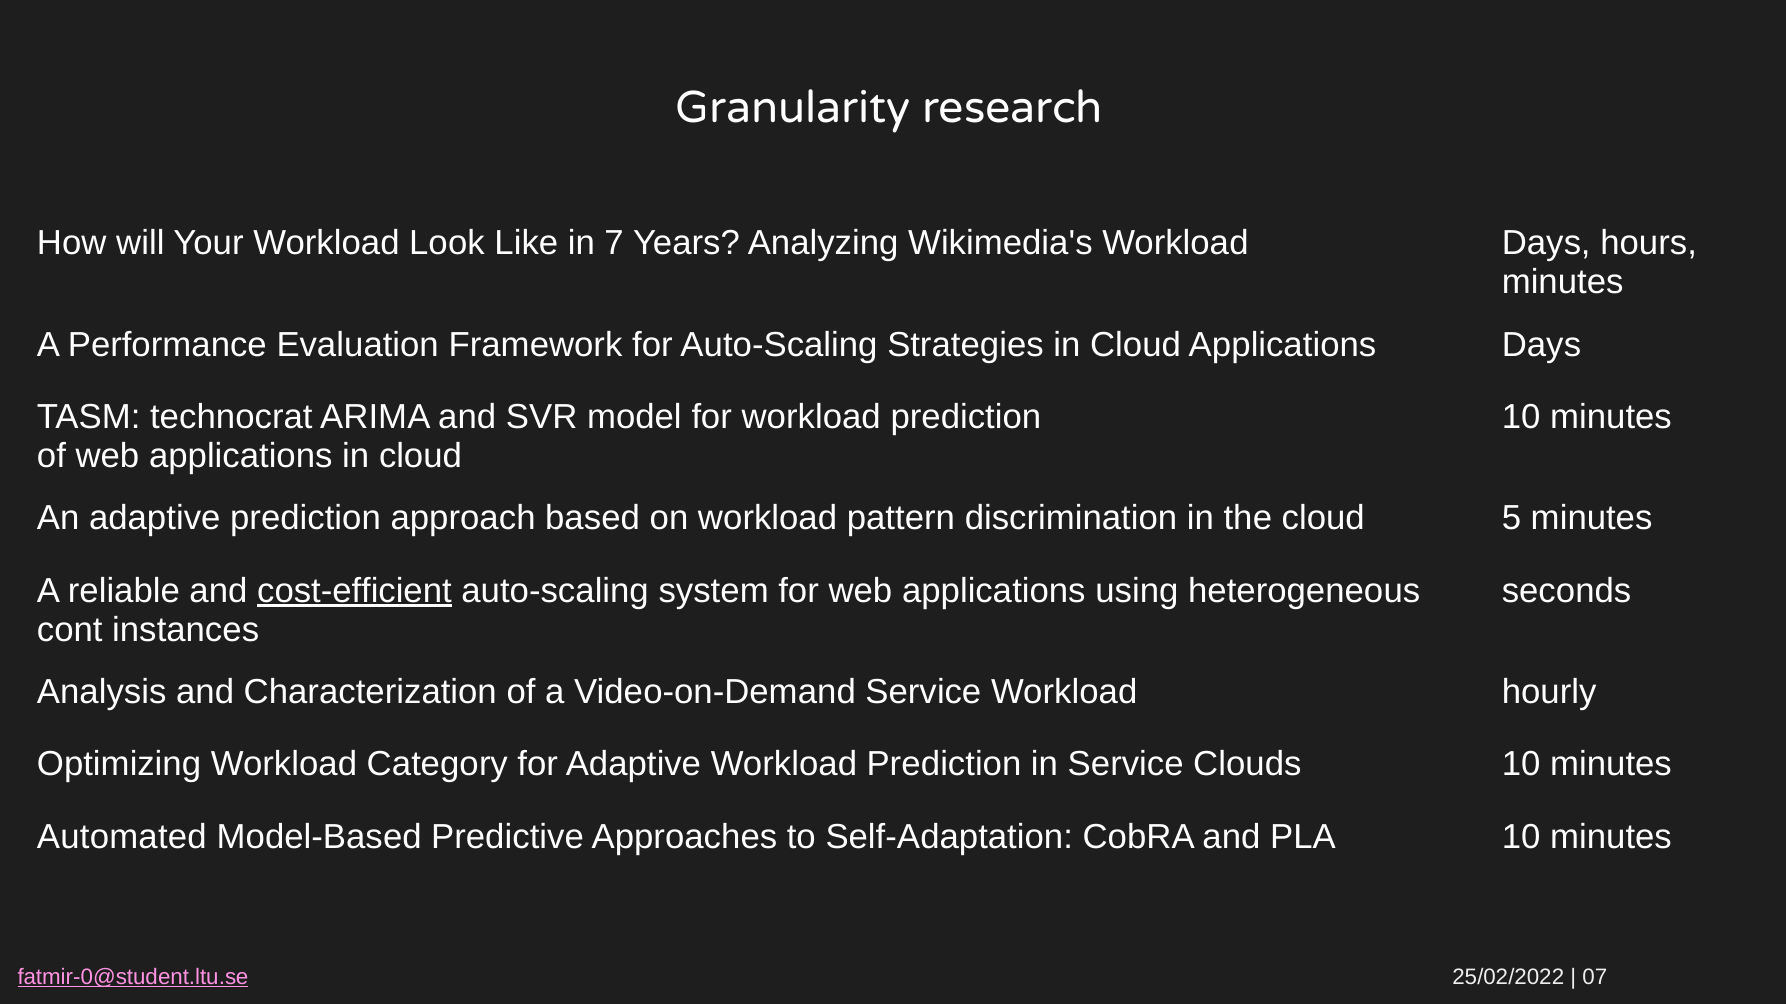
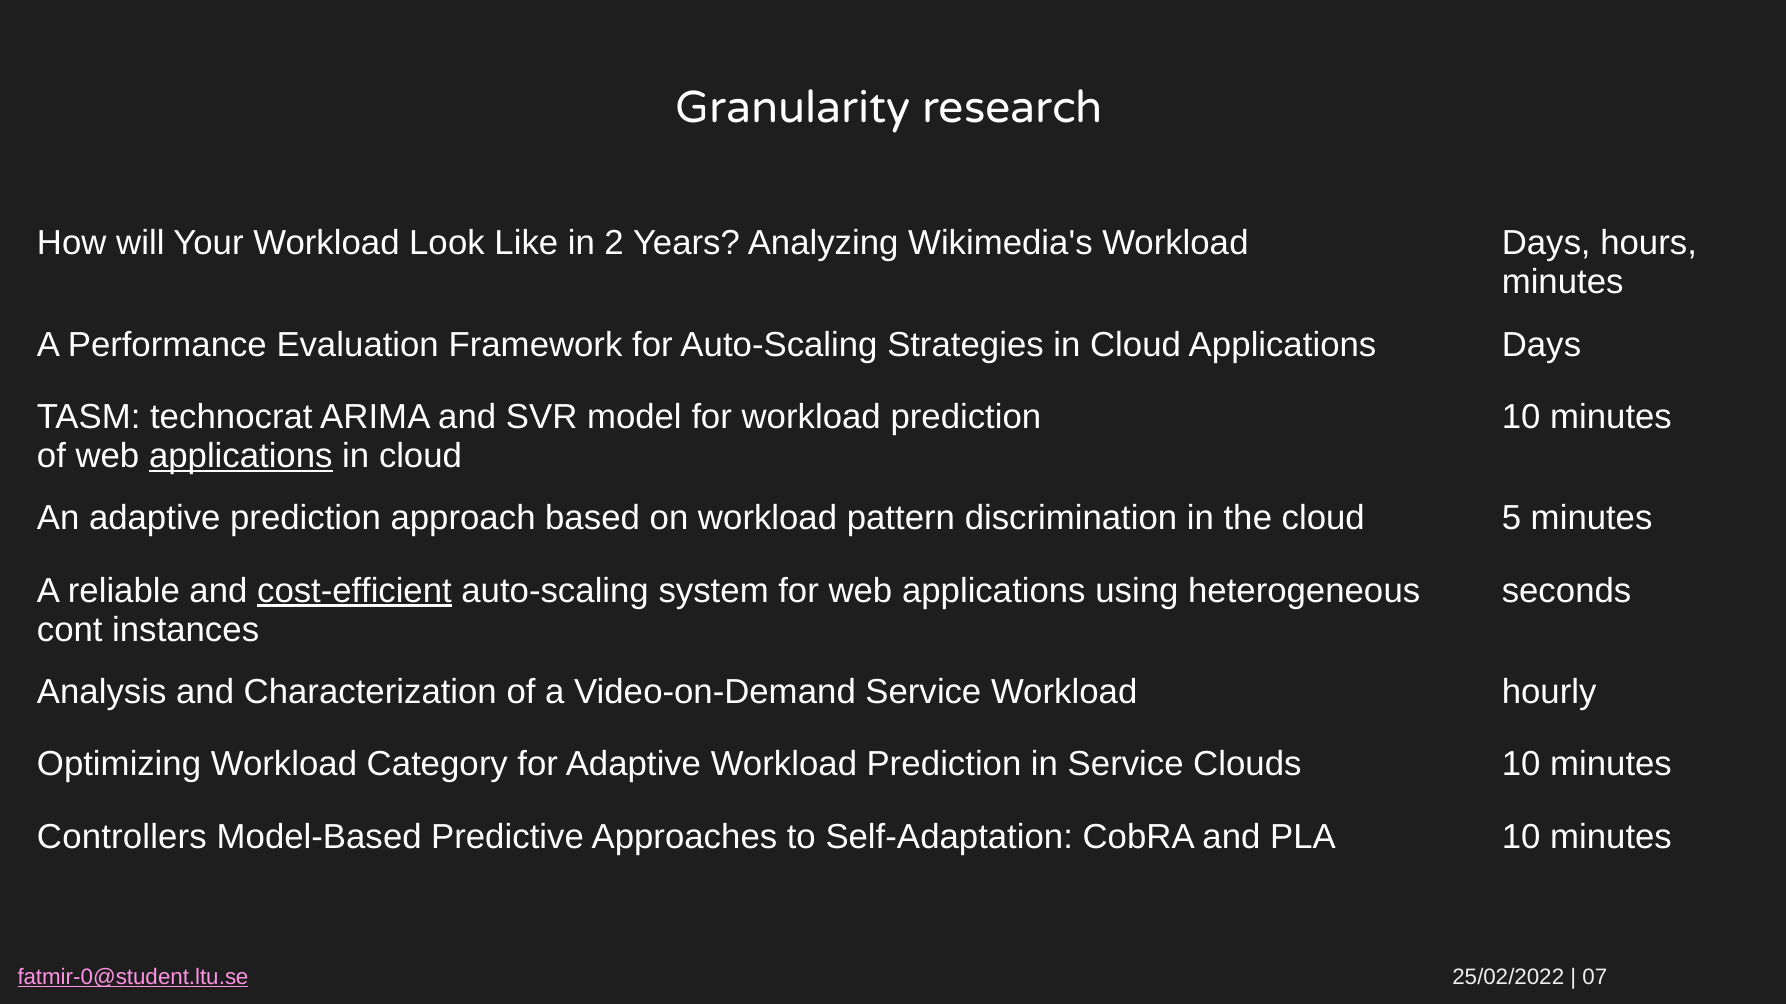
7: 7 -> 2 (614, 243)
applications underline: none -> present (241, 456)
Automated: Automated -> Controllers (122, 837)
